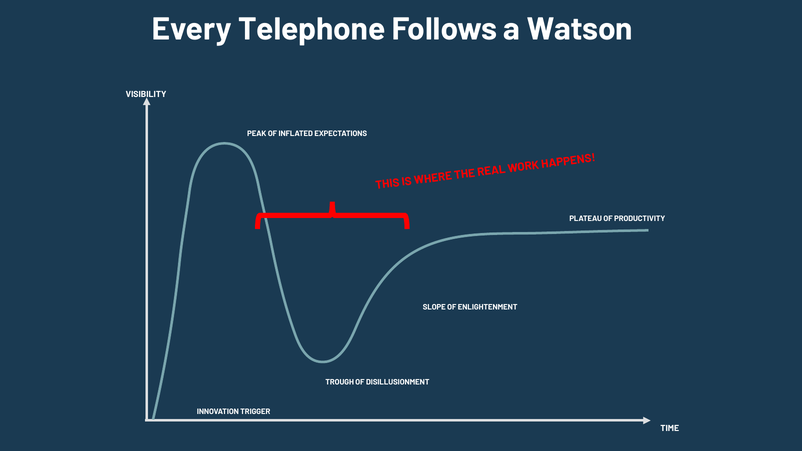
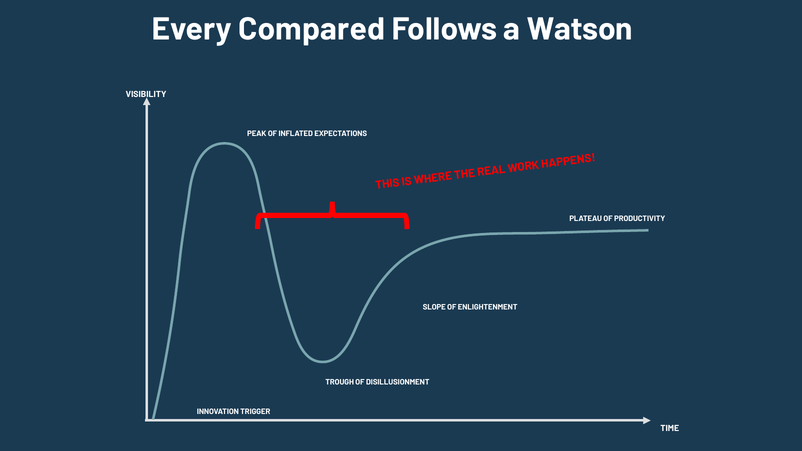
Telephone: Telephone -> Compared (312, 30)
